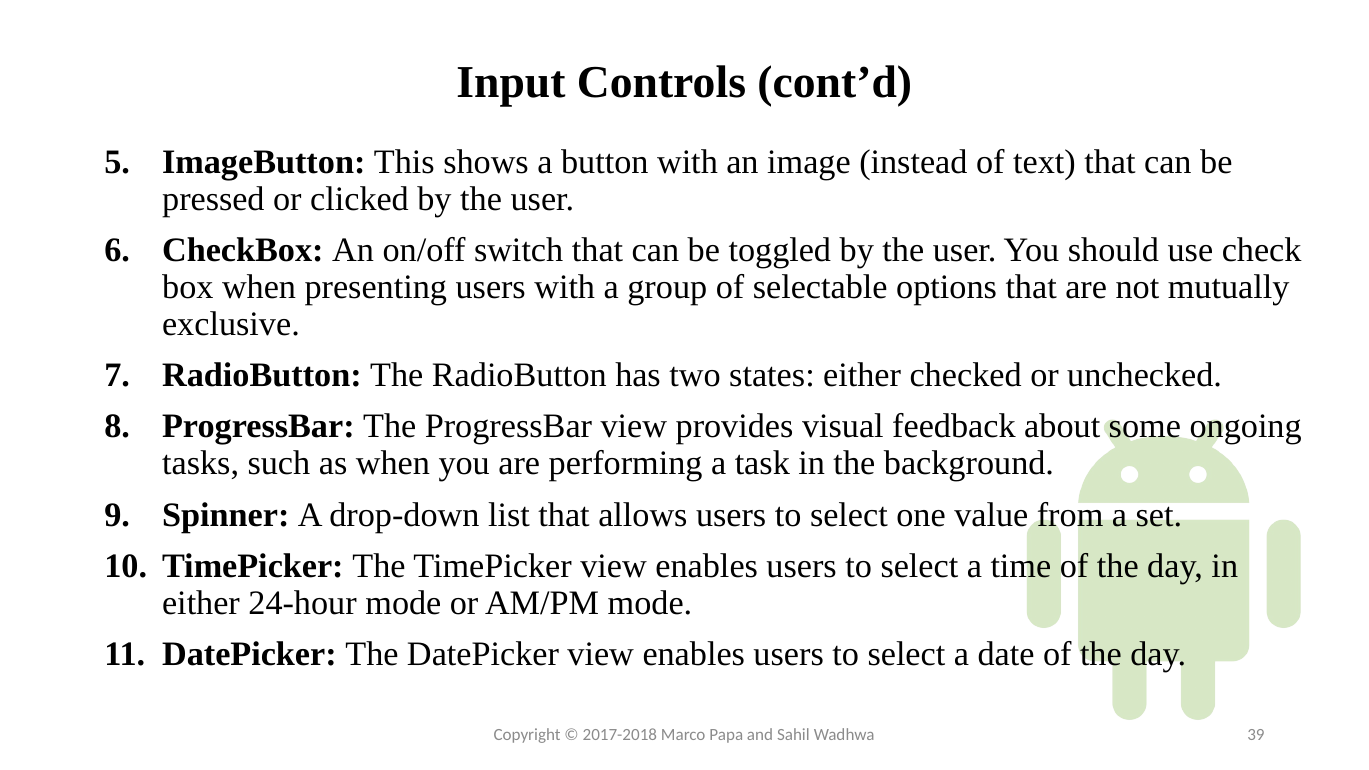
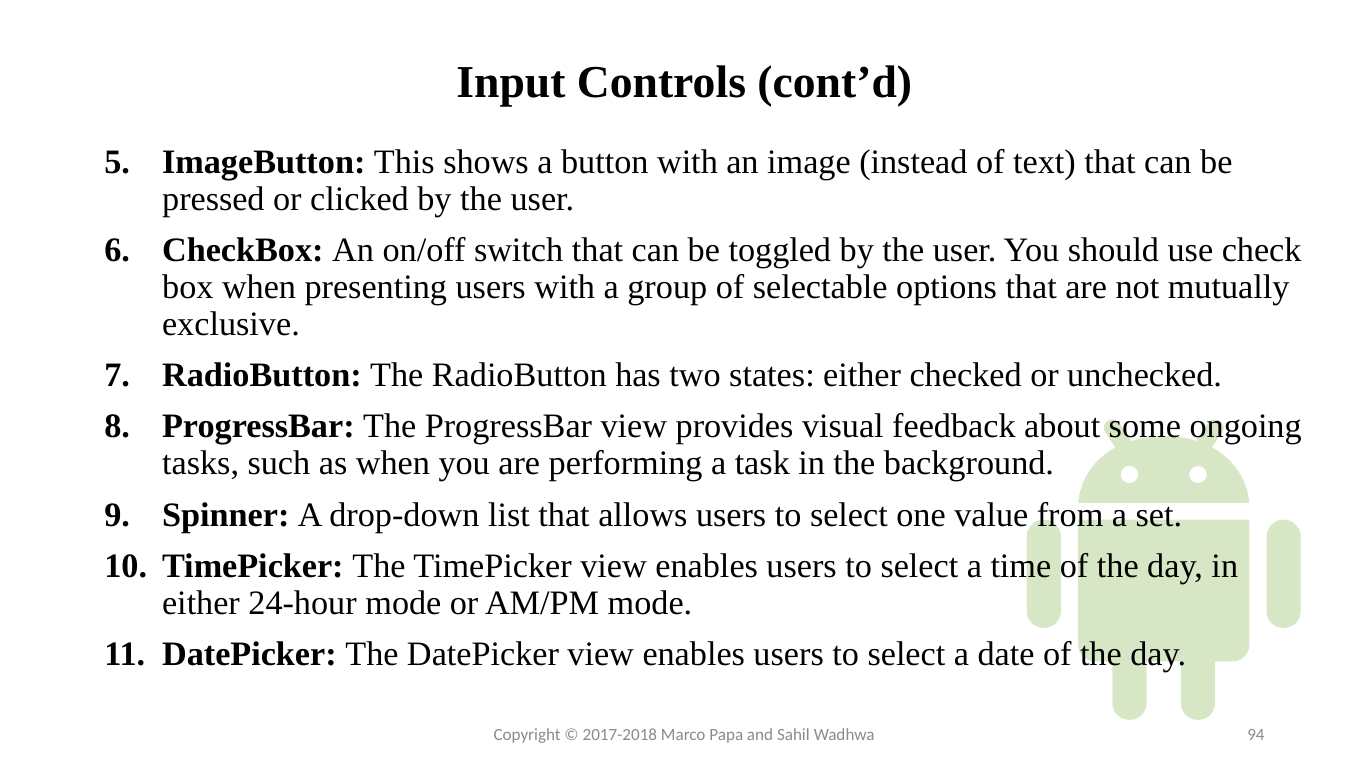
39: 39 -> 94 (1256, 735)
